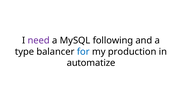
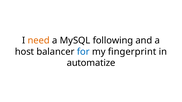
need colour: purple -> orange (39, 41)
type: type -> host (25, 52)
production: production -> fingerprint (132, 52)
